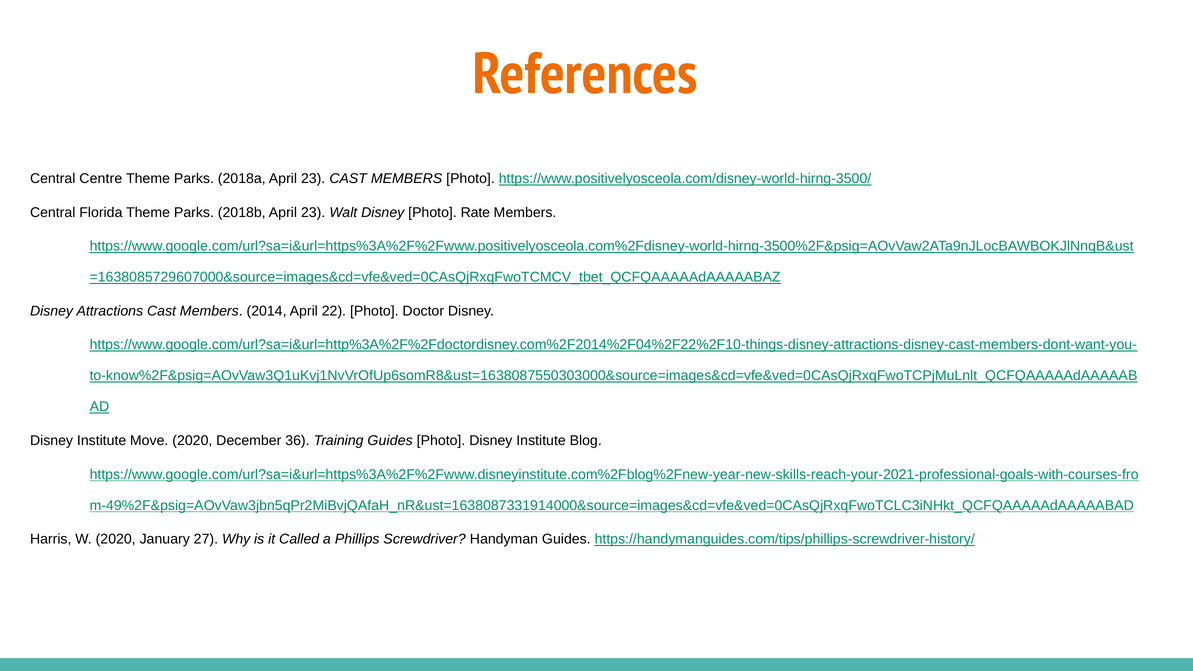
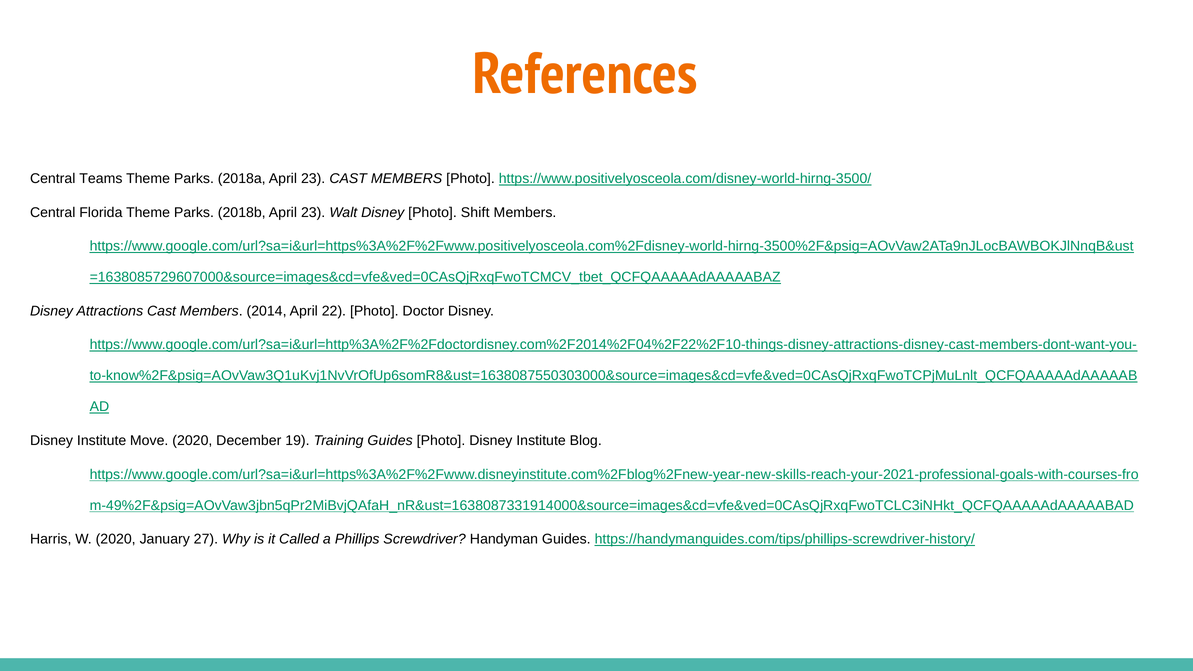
Centre: Centre -> Teams (101, 179)
Rate: Rate -> Shift (475, 212)
36: 36 -> 19 (297, 441)
